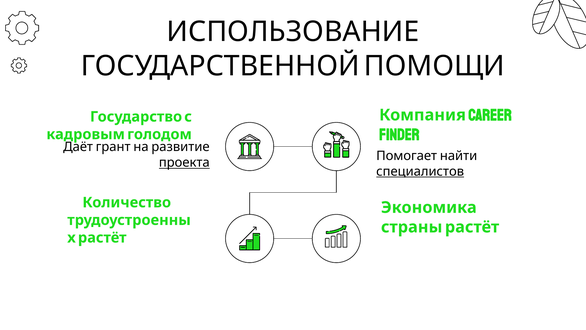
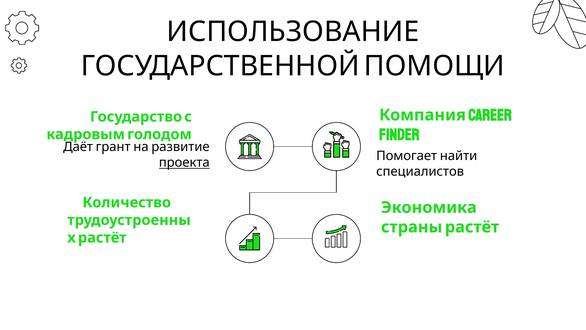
специалистов underline: present -> none (420, 171)
